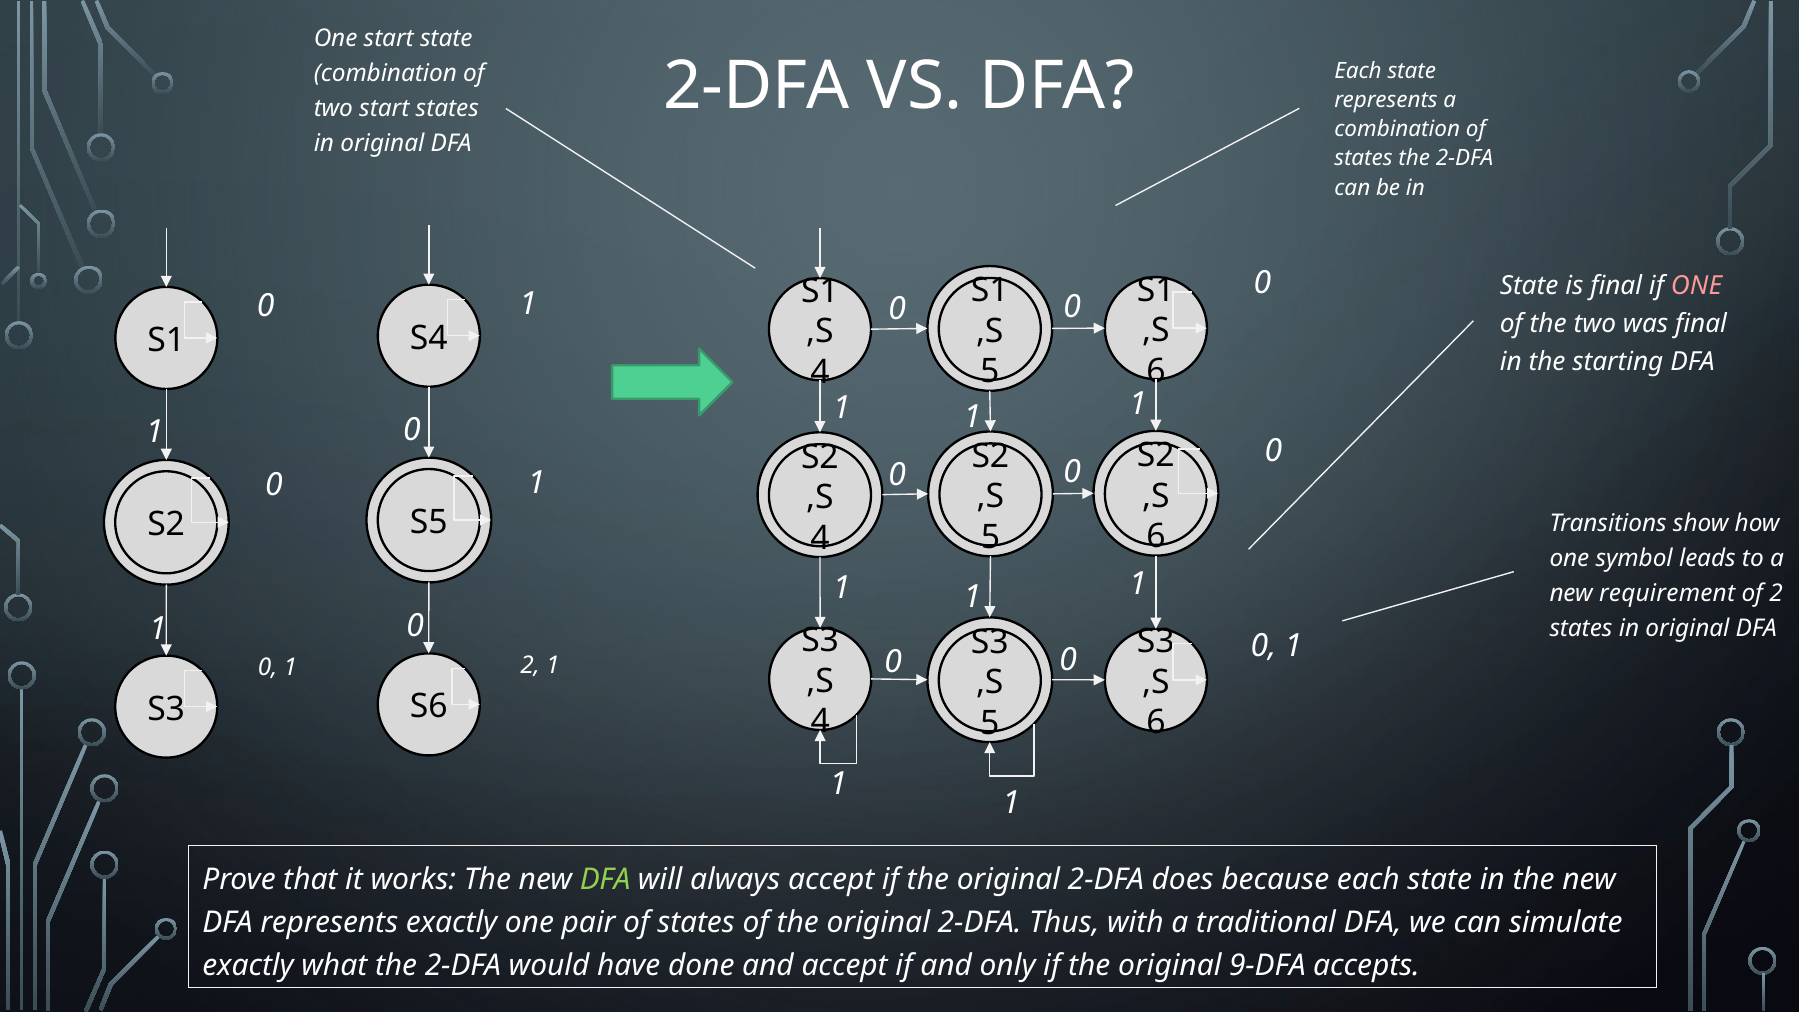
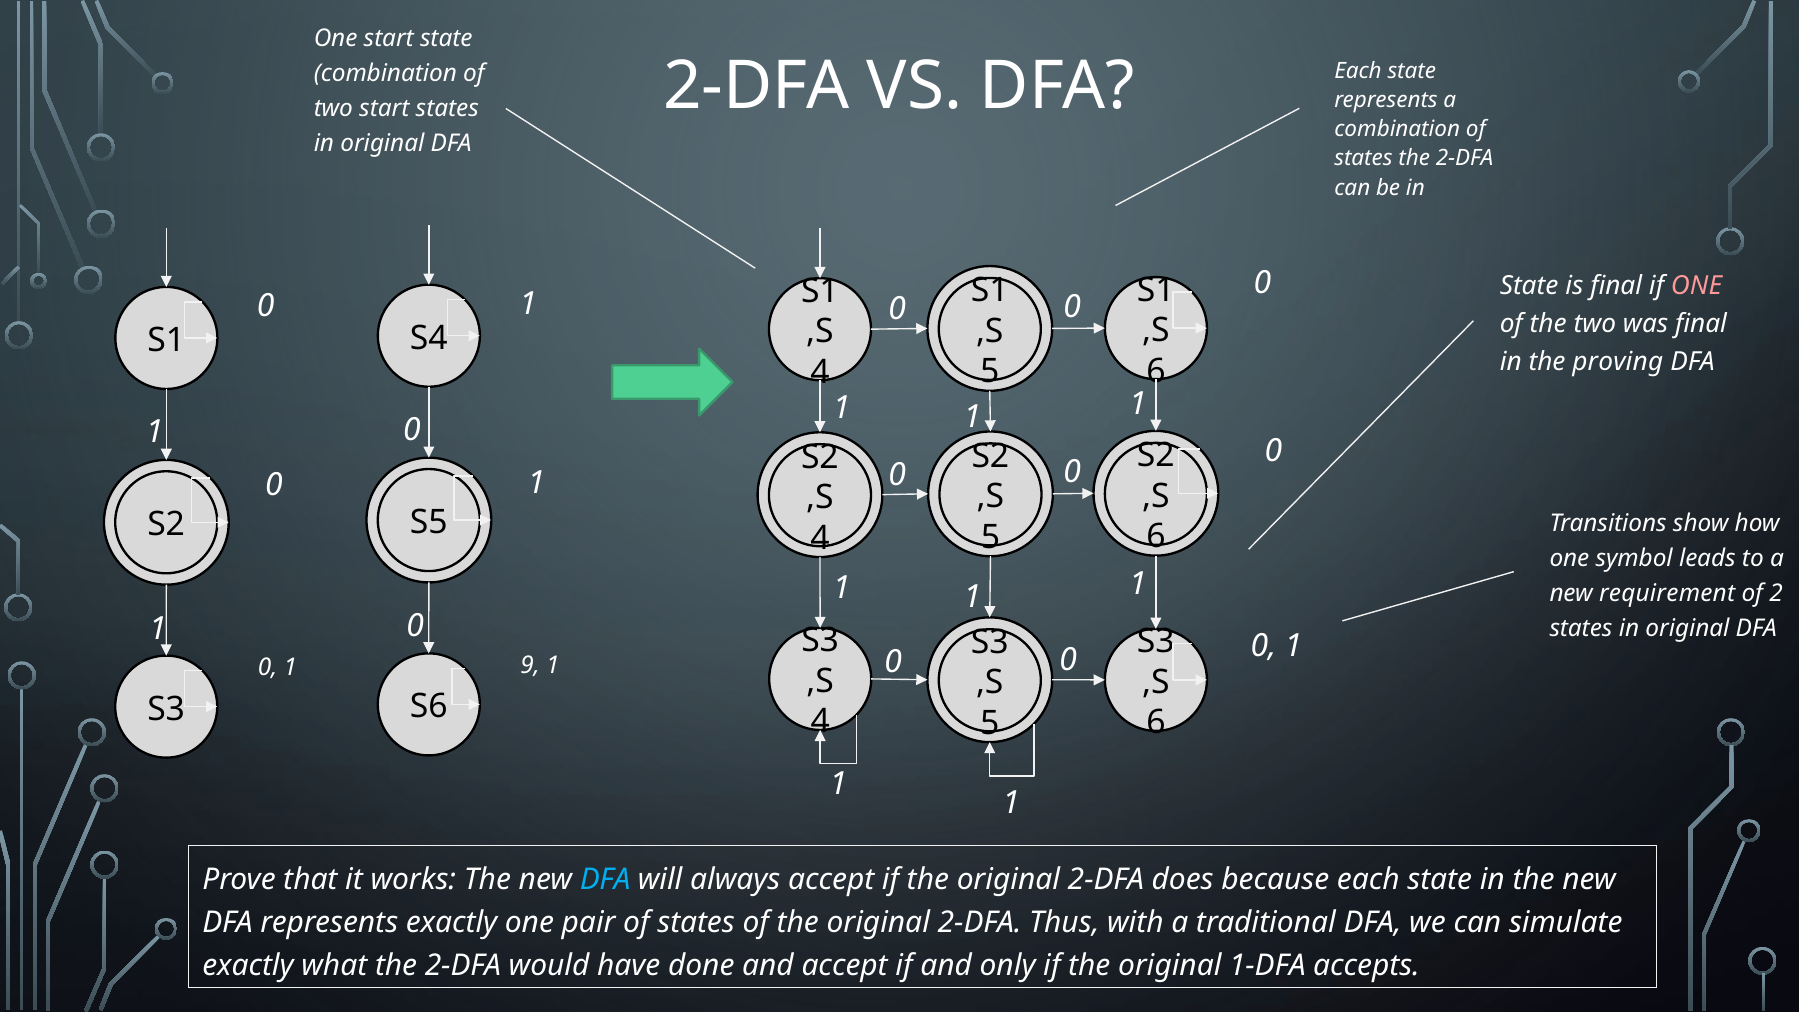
starting: starting -> proving (1618, 362)
2: 2 -> 9 (530, 665)
DFA colour: light green -> light blue (605, 879)
9-DFA: 9-DFA -> 1-DFA (1267, 965)
